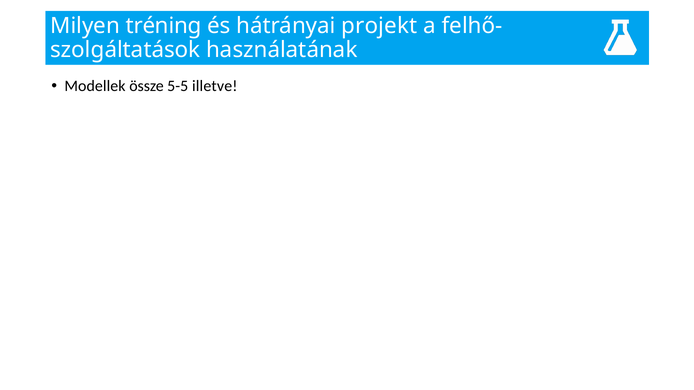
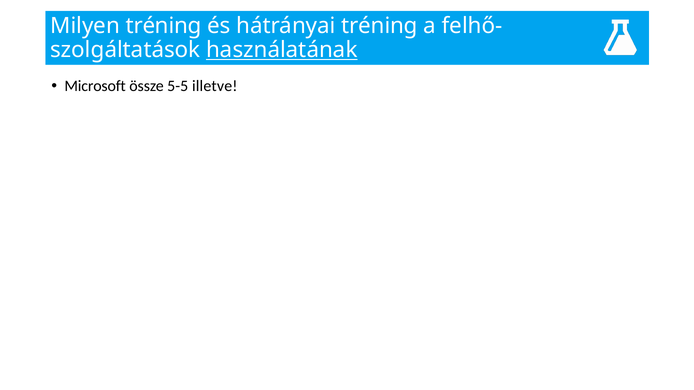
hátrányai projekt: projekt -> tréning (380, 26)
használatának underline: none -> present (282, 50)
Modellek: Modellek -> Microsoft (95, 86)
